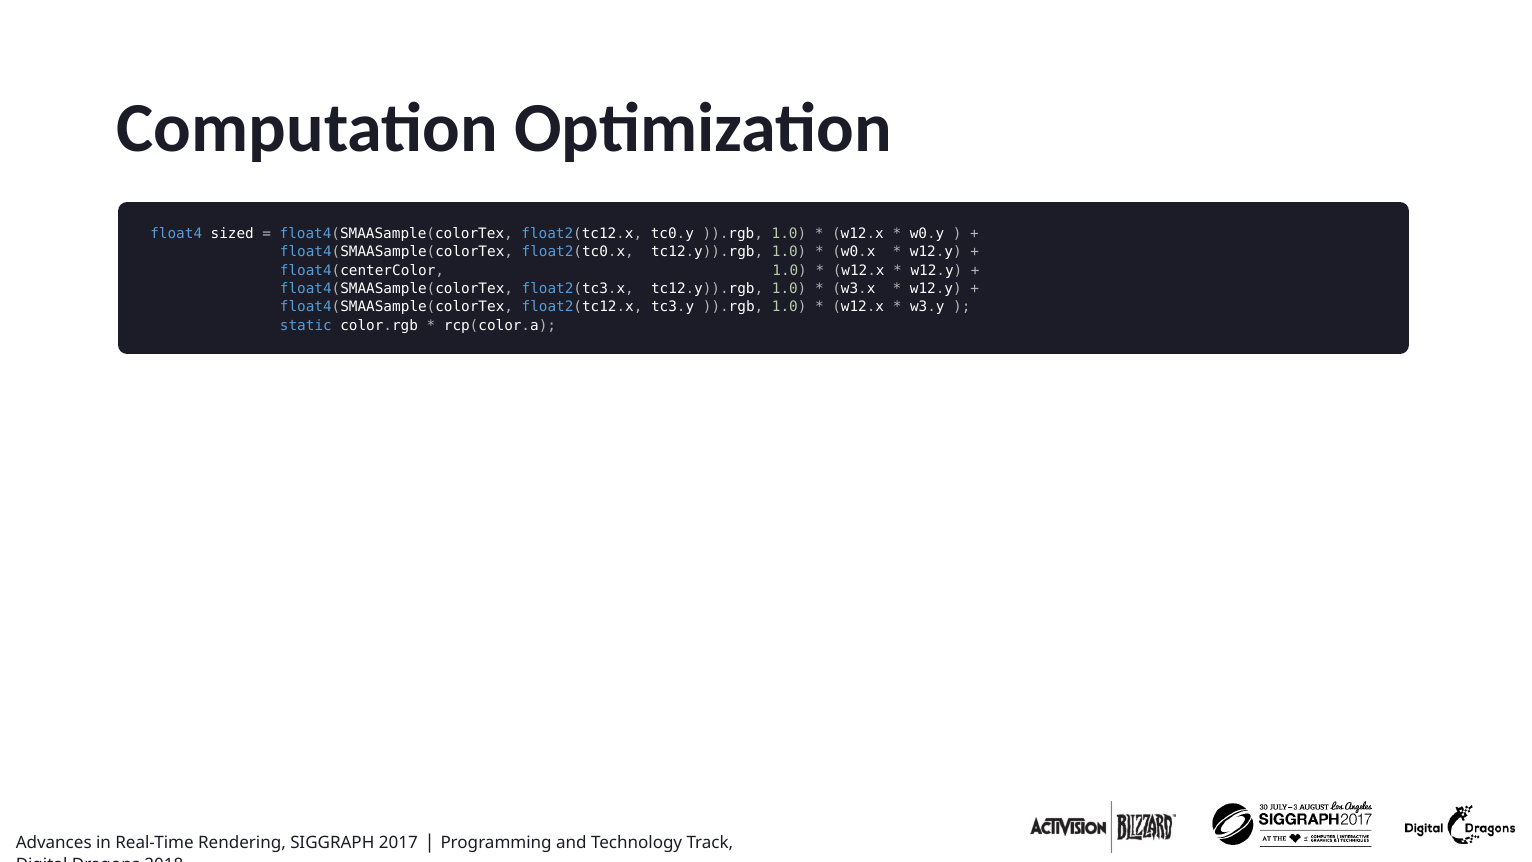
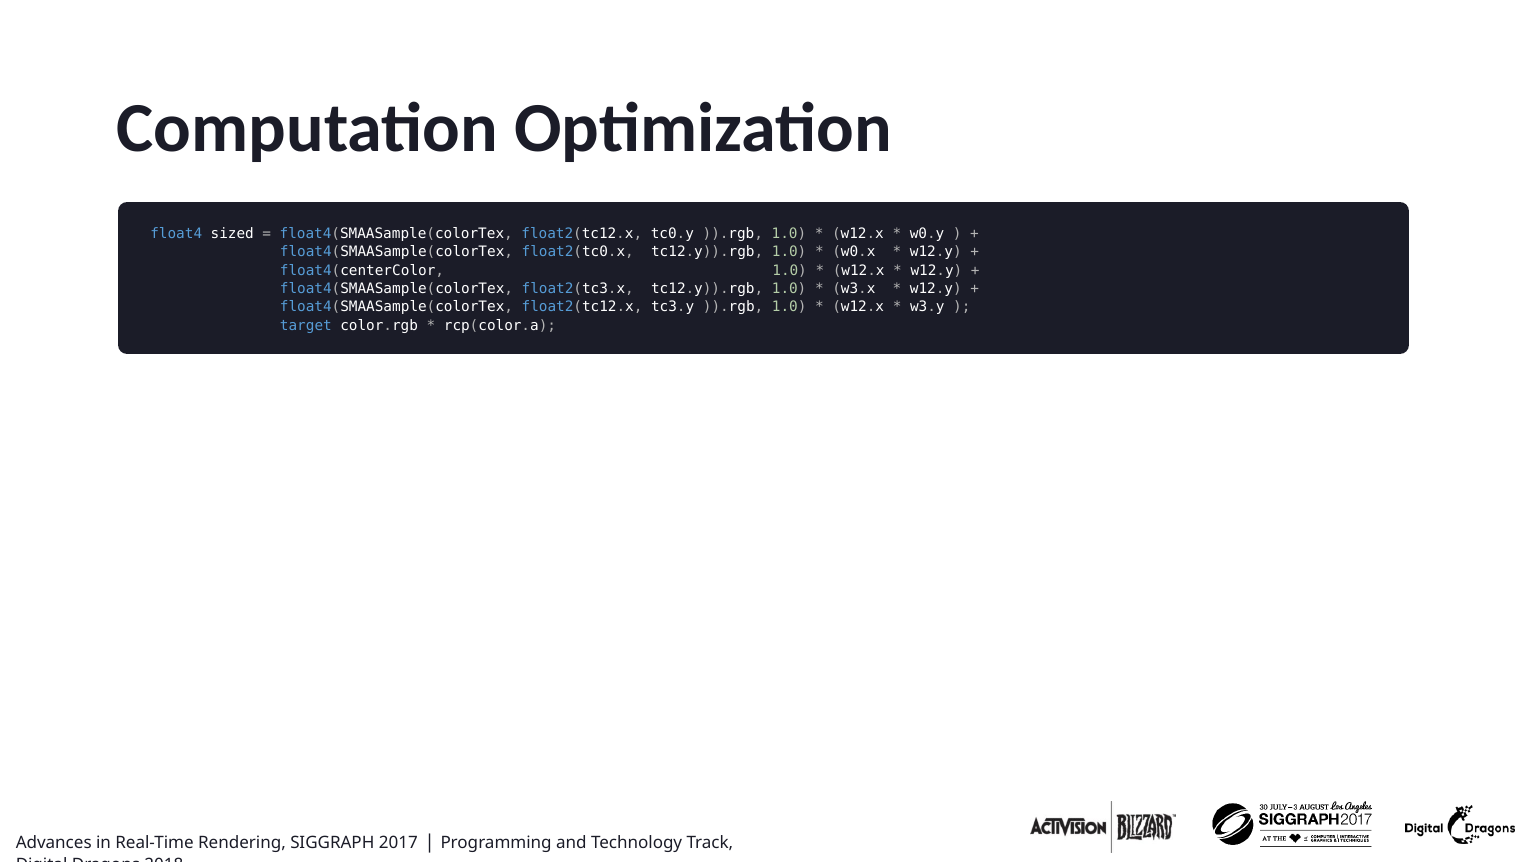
static: static -> target (306, 326)
